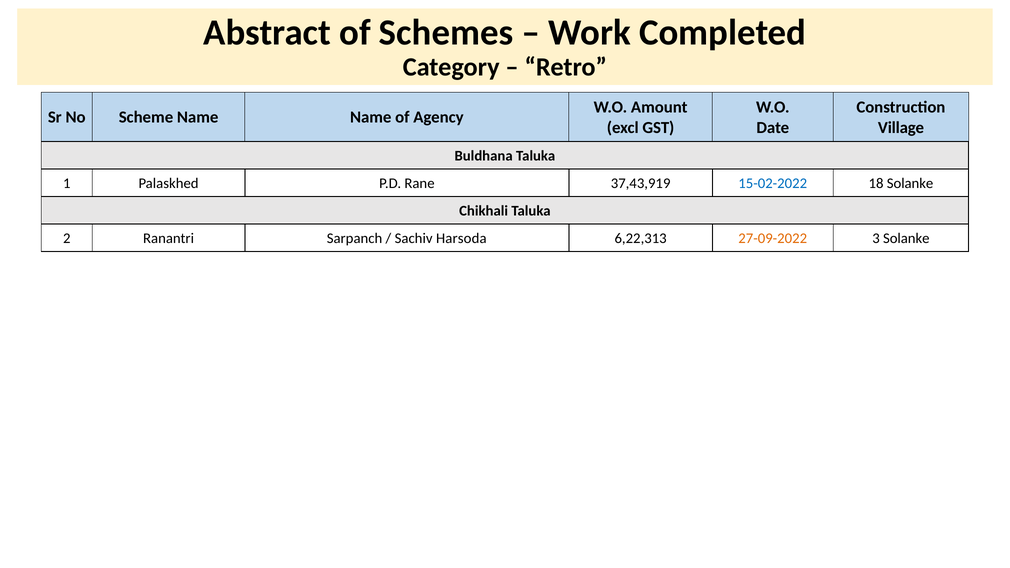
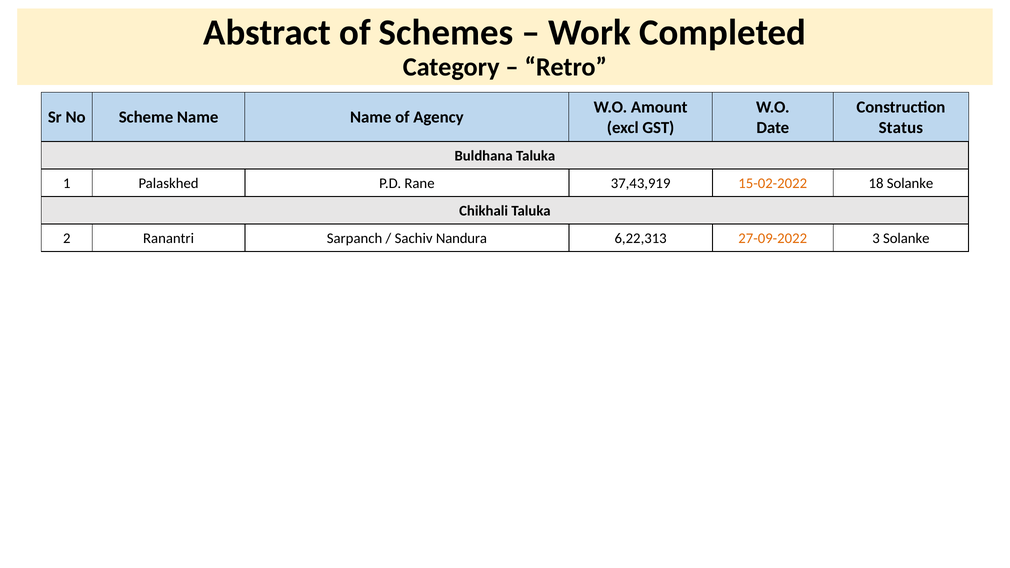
Village: Village -> Status (901, 128)
15-02-2022 colour: blue -> orange (773, 183)
Harsoda: Harsoda -> Nandura (461, 238)
